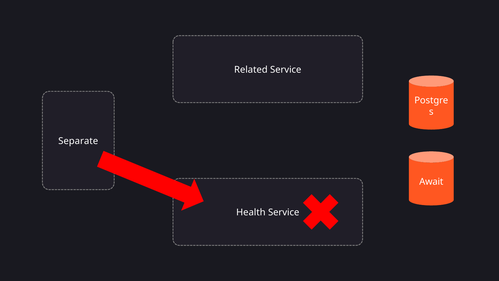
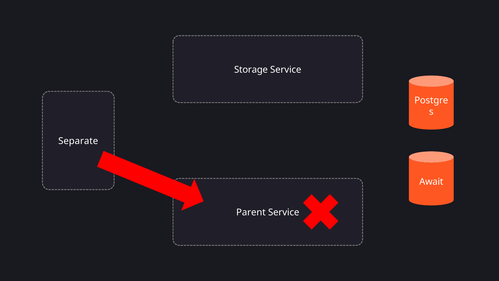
Related: Related -> Storage (251, 70)
Health: Health -> Parent (251, 212)
